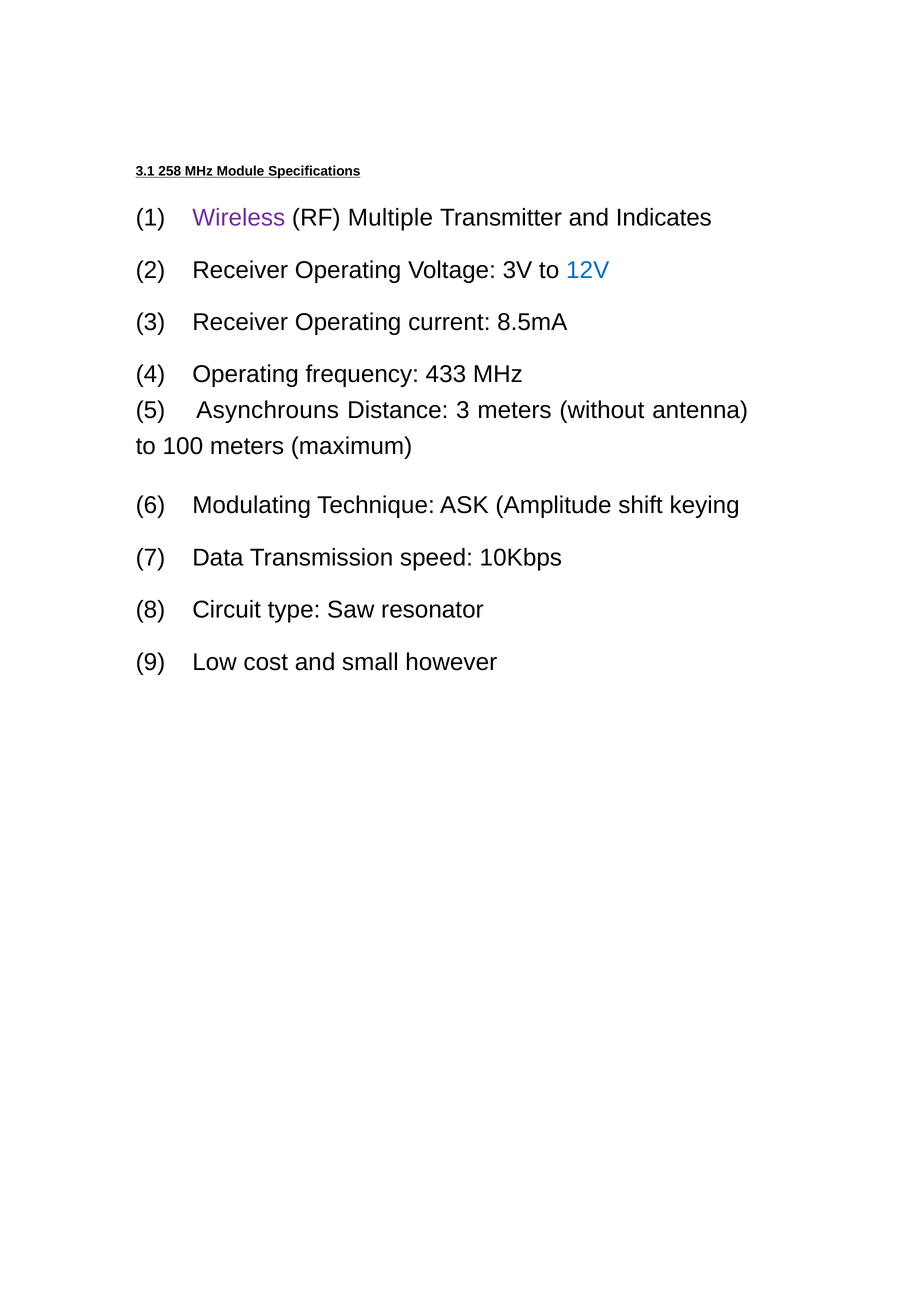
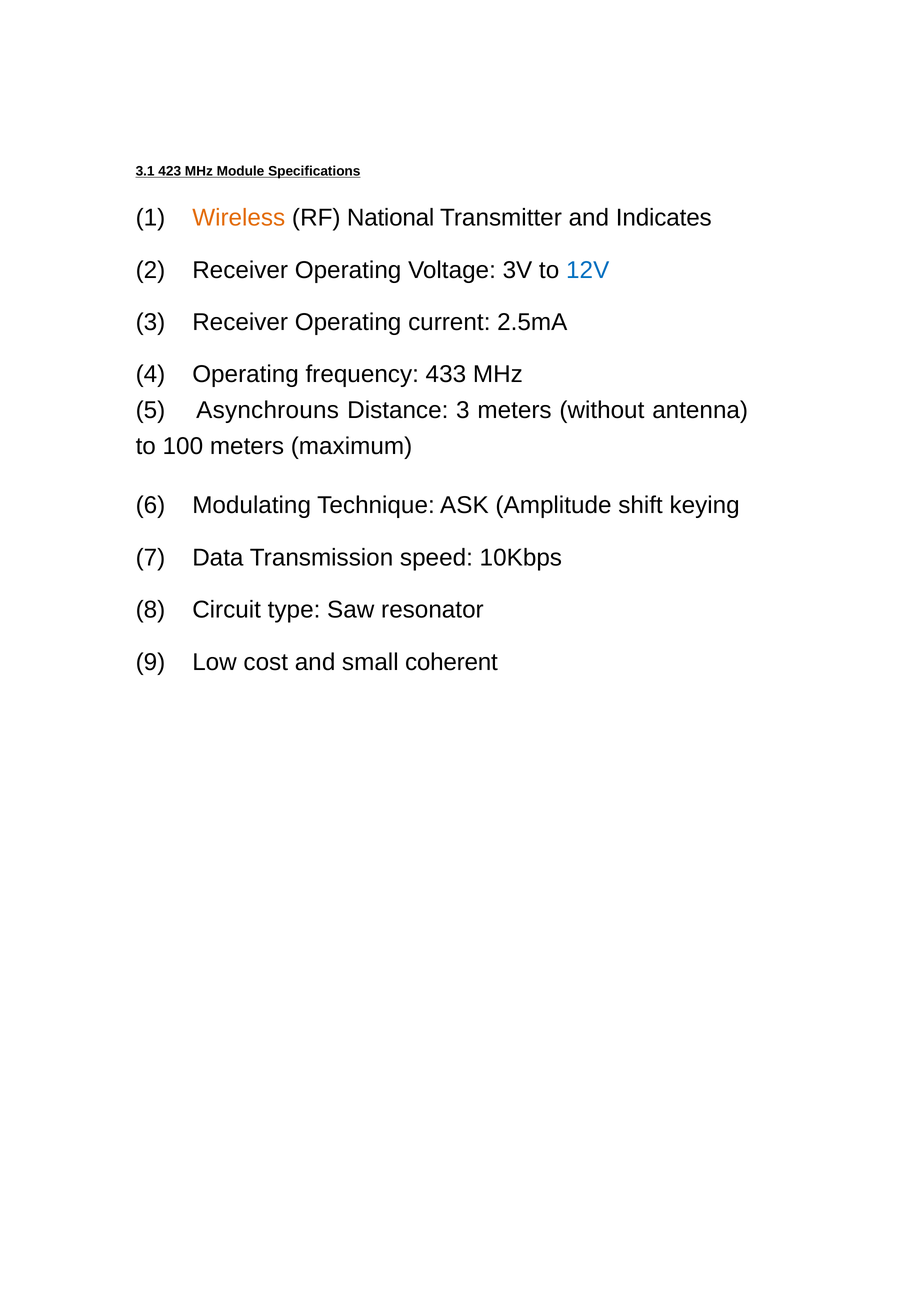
258: 258 -> 423 (170, 171)
Wireless colour: purple -> orange (239, 218)
Multiple: Multiple -> National (391, 218)
8.5mA: 8.5mA -> 2.5mA (532, 322)
however: however -> coherent (451, 662)
